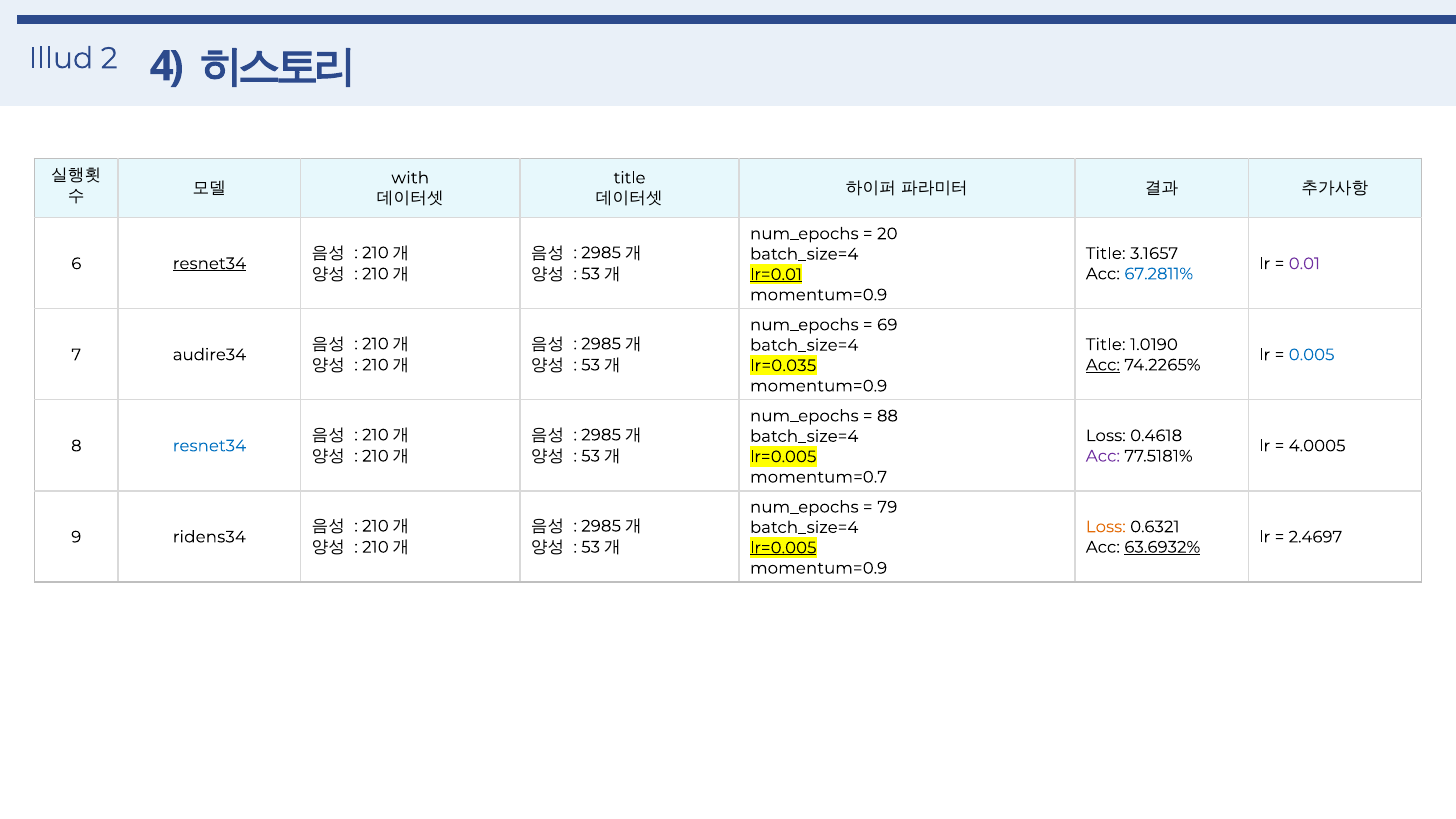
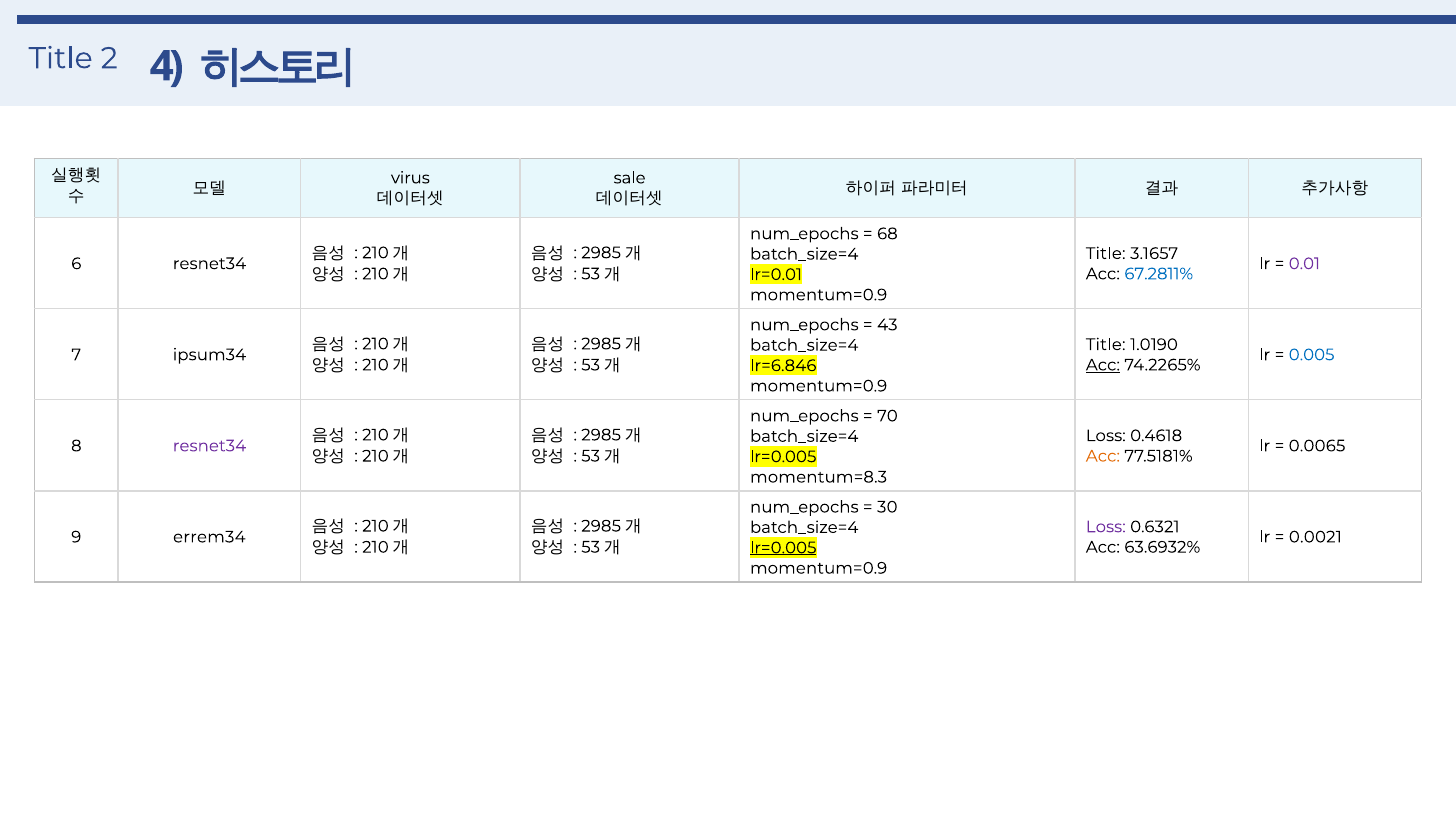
Illud: Illud -> Title (61, 58)
title: title -> sale (630, 178)
with: with -> virus (410, 178)
20: 20 -> 68 (887, 234)
resnet34 underline: present -> none (209, 264)
lr=0.01 underline: present -> none (776, 274)
69: 69 -> 43 (887, 325)
audire34: audire34 -> ipsum34 (209, 355)
lr=0.035: lr=0.035 -> lr=6.846 (783, 366)
88: 88 -> 70 (887, 416)
resnet34 colour: blue -> purple (209, 446)
4.0005: 4.0005 -> 0.0065 (1317, 446)
Acc colour: purple -> orange (1103, 456)
momentum=0.7: momentum=0.7 -> momentum=8.3 (819, 477)
79: 79 -> 30 (887, 507)
Loss colour: orange -> purple (1106, 527)
ridens34: ridens34 -> errem34 (209, 537)
2.4697: 2.4697 -> 0.0021 (1315, 537)
63.6932% underline: present -> none (1162, 547)
